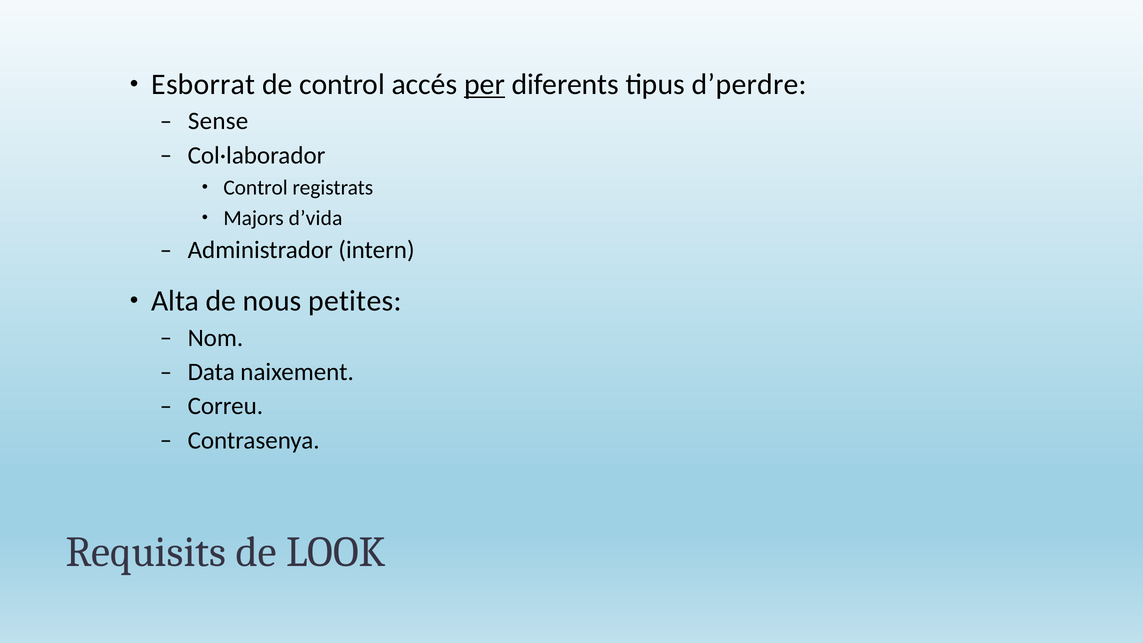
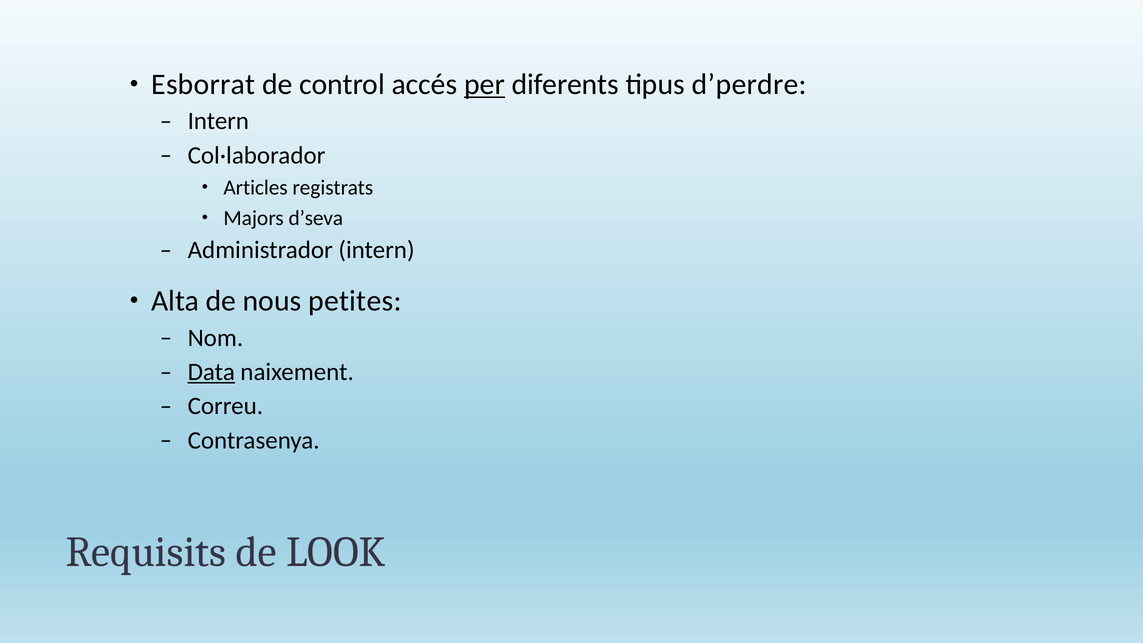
Sense: Sense -> Intern (218, 121)
Control: Control -> Articles (256, 188)
d’vida: d’vida -> d’seva (316, 218)
Data underline: none -> present (211, 372)
